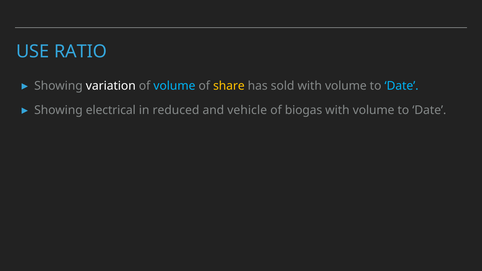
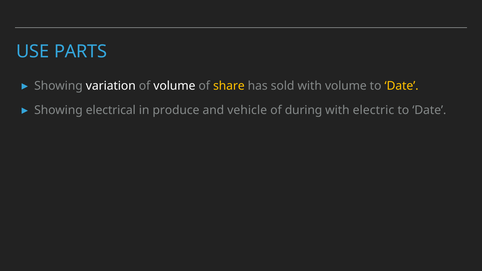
RATIO: RATIO -> PARTS (81, 52)
volume colour: light blue -> white (174, 86)
Date colour: light blue -> yellow (402, 86)
reduced: reduced -> produce (176, 110)
biogas: biogas -> during (304, 110)
volume: volume -> electric (373, 110)
